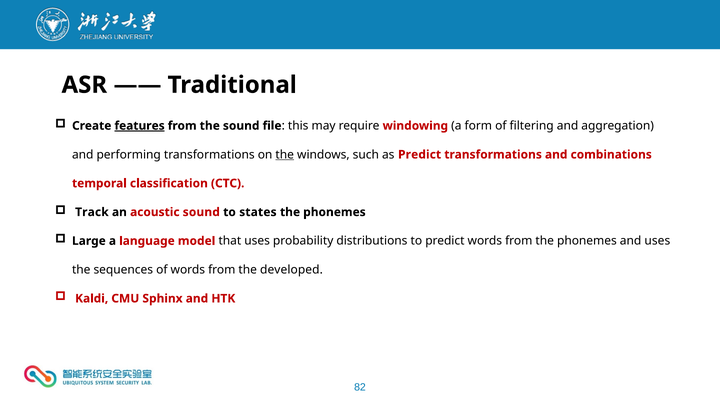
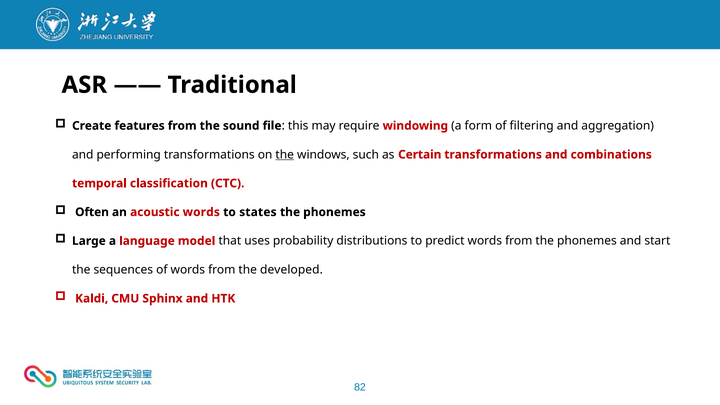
features underline: present -> none (140, 126)
as Predict: Predict -> Certain (420, 155)
Track: Track -> Often (92, 212)
acoustic sound: sound -> words (201, 212)
and uses: uses -> start (657, 241)
